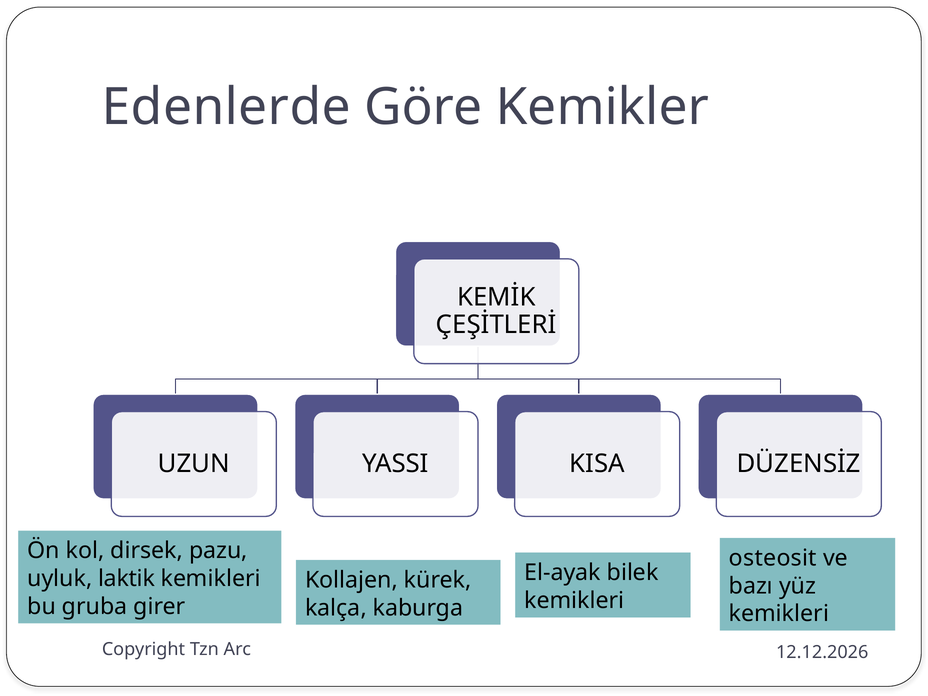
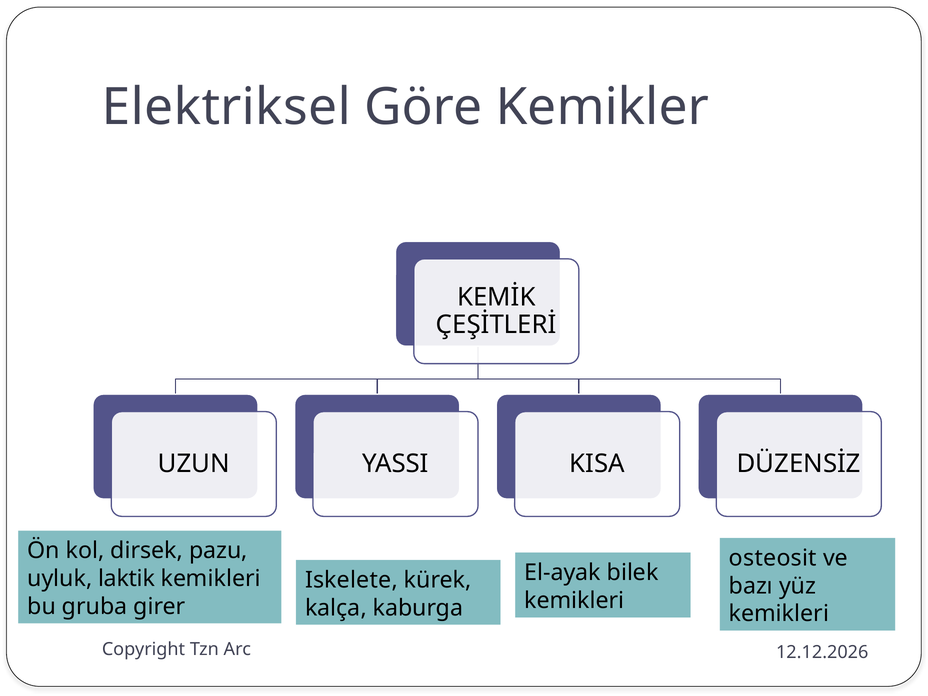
Edenlerde: Edenlerde -> Elektriksel (226, 107)
Kollajen: Kollajen -> Iskelete (351, 580)
